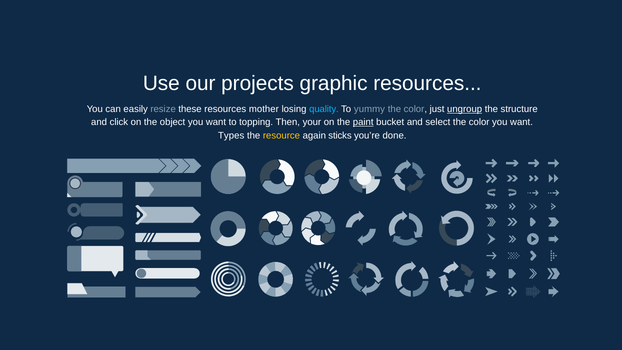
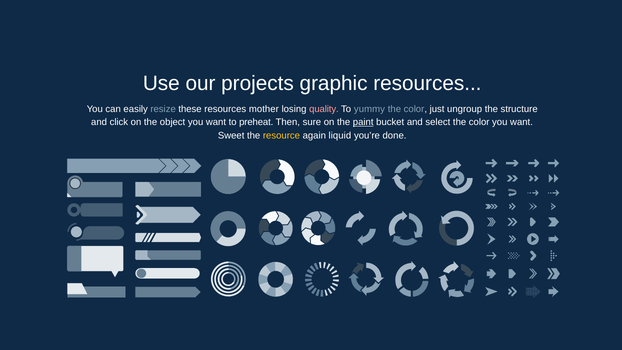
quality colour: light blue -> pink (324, 109)
ungroup underline: present -> none (465, 109)
topping: topping -> preheat (256, 122)
your: your -> sure (312, 122)
Types: Types -> Sweet (231, 135)
sticks: sticks -> liquid (340, 135)
